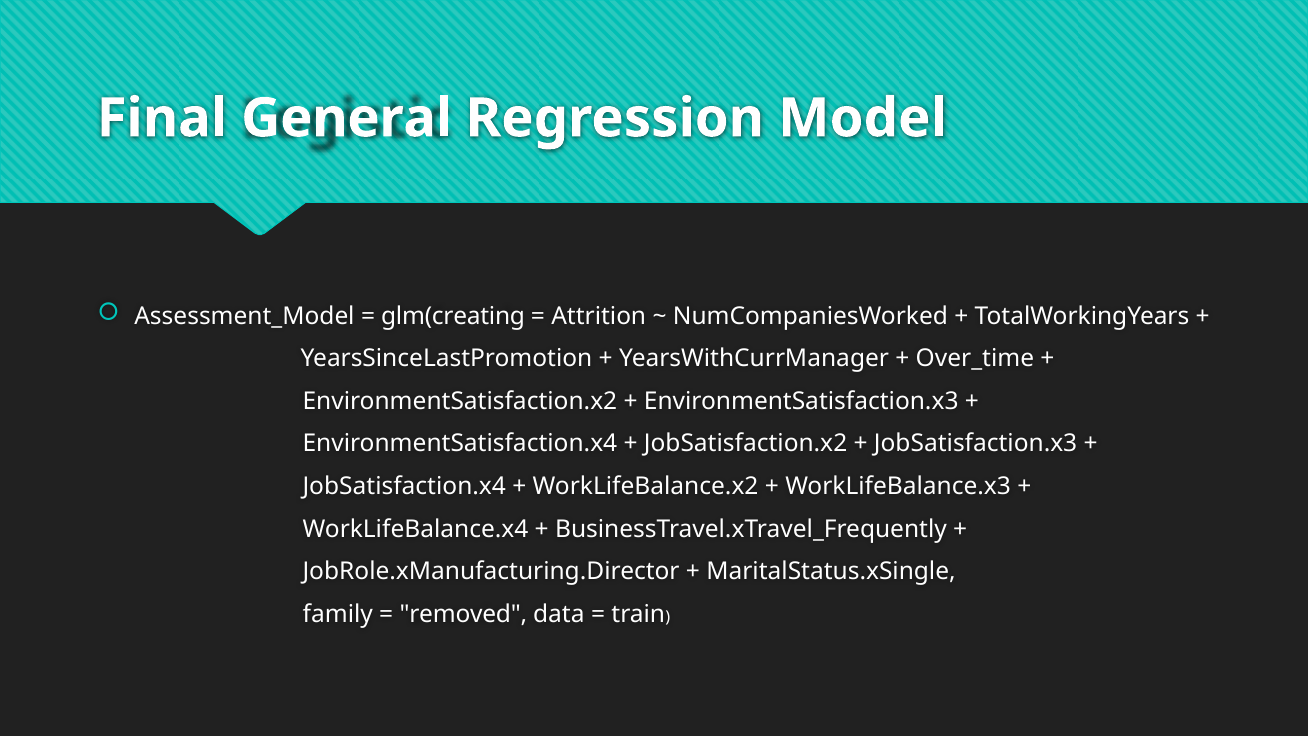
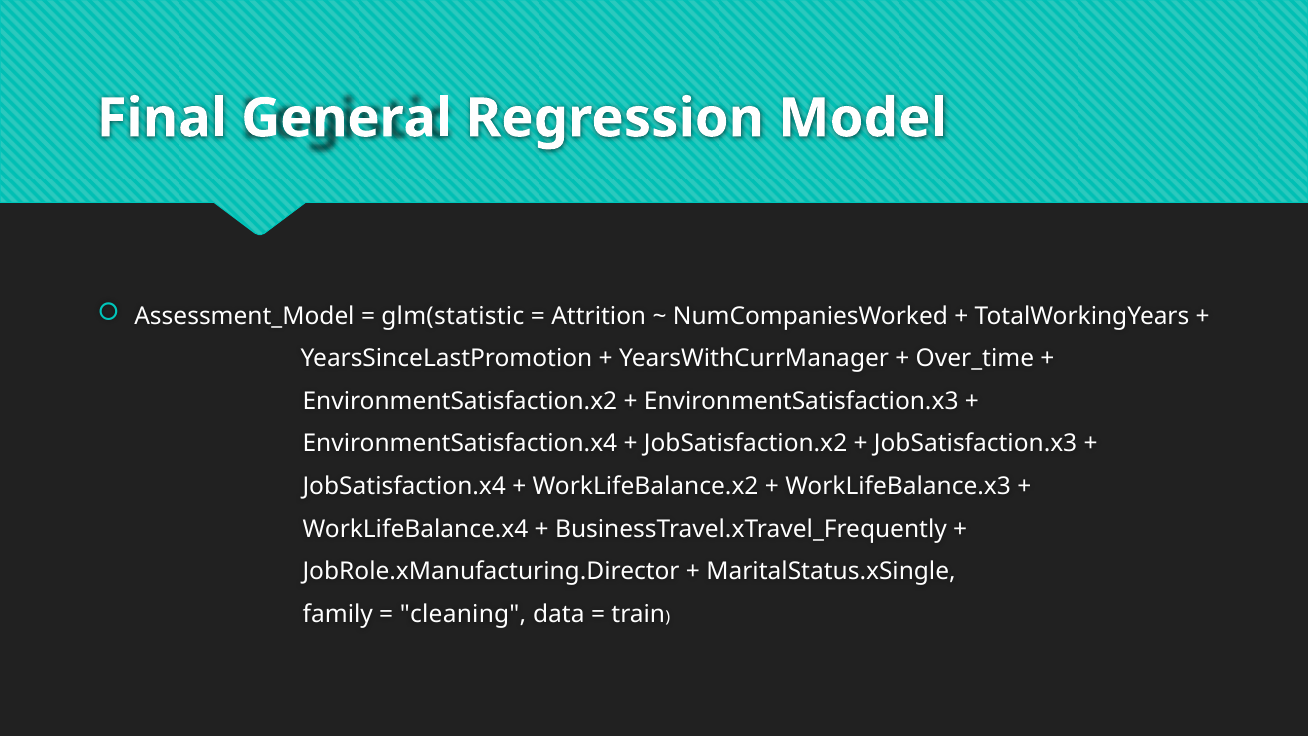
glm(creating: glm(creating -> glm(statistic (453, 316)
removed: removed -> cleaning (463, 614)
